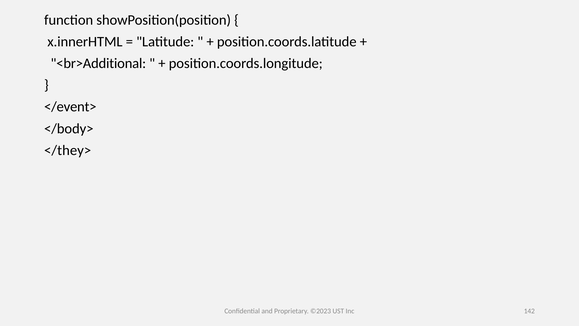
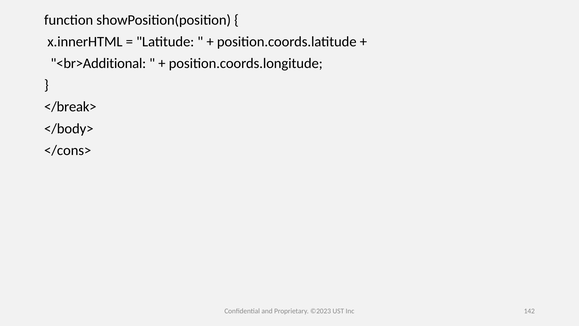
</event>: </event> -> </break> (70, 107)
</they>: </they> -> </cons> (68, 150)
